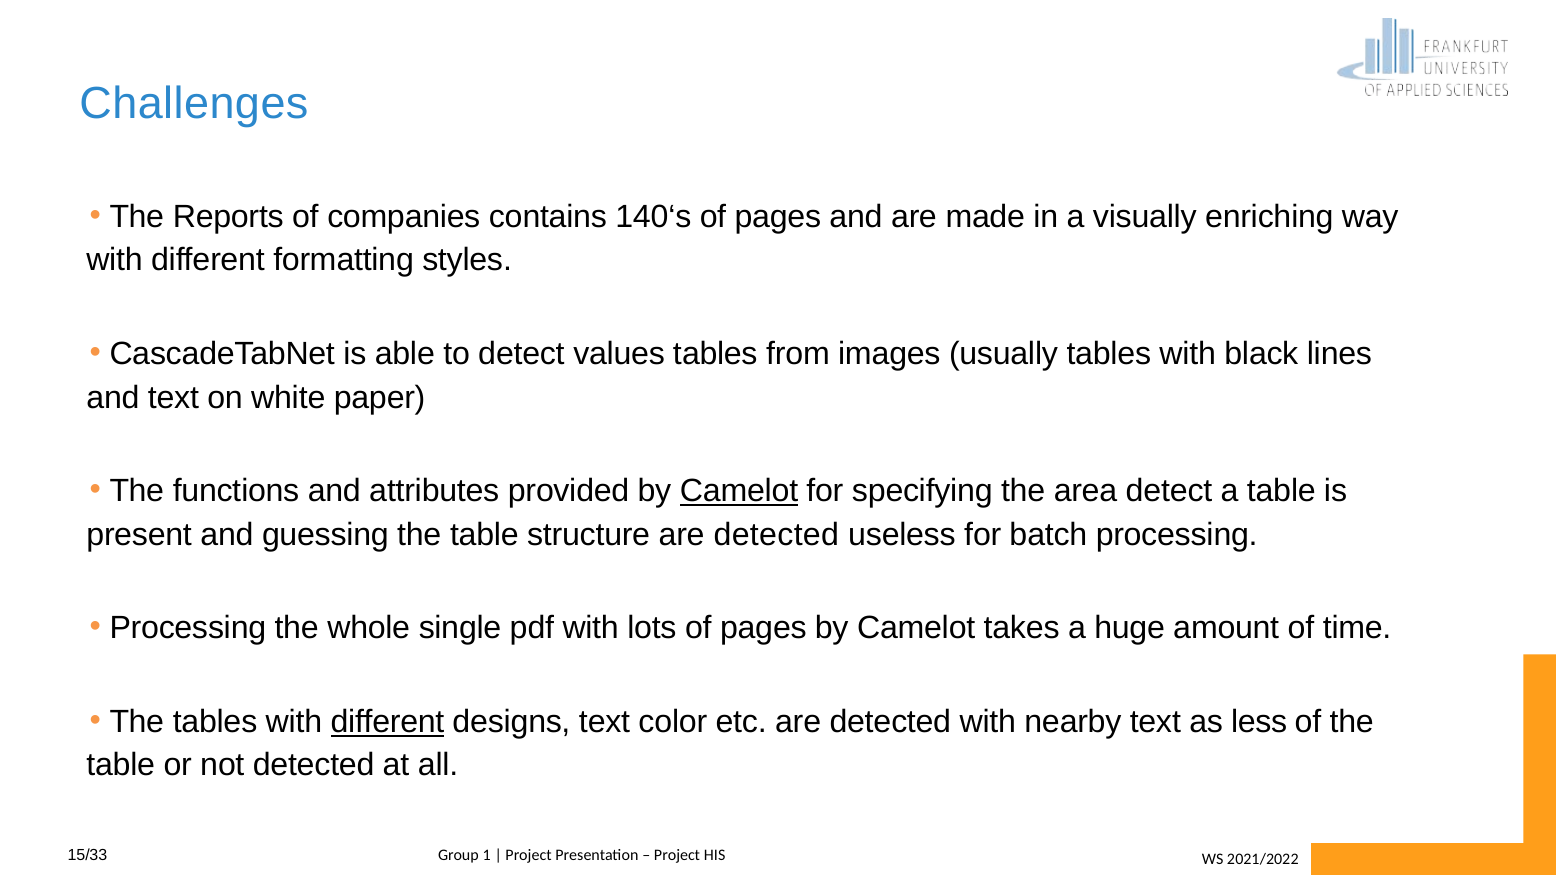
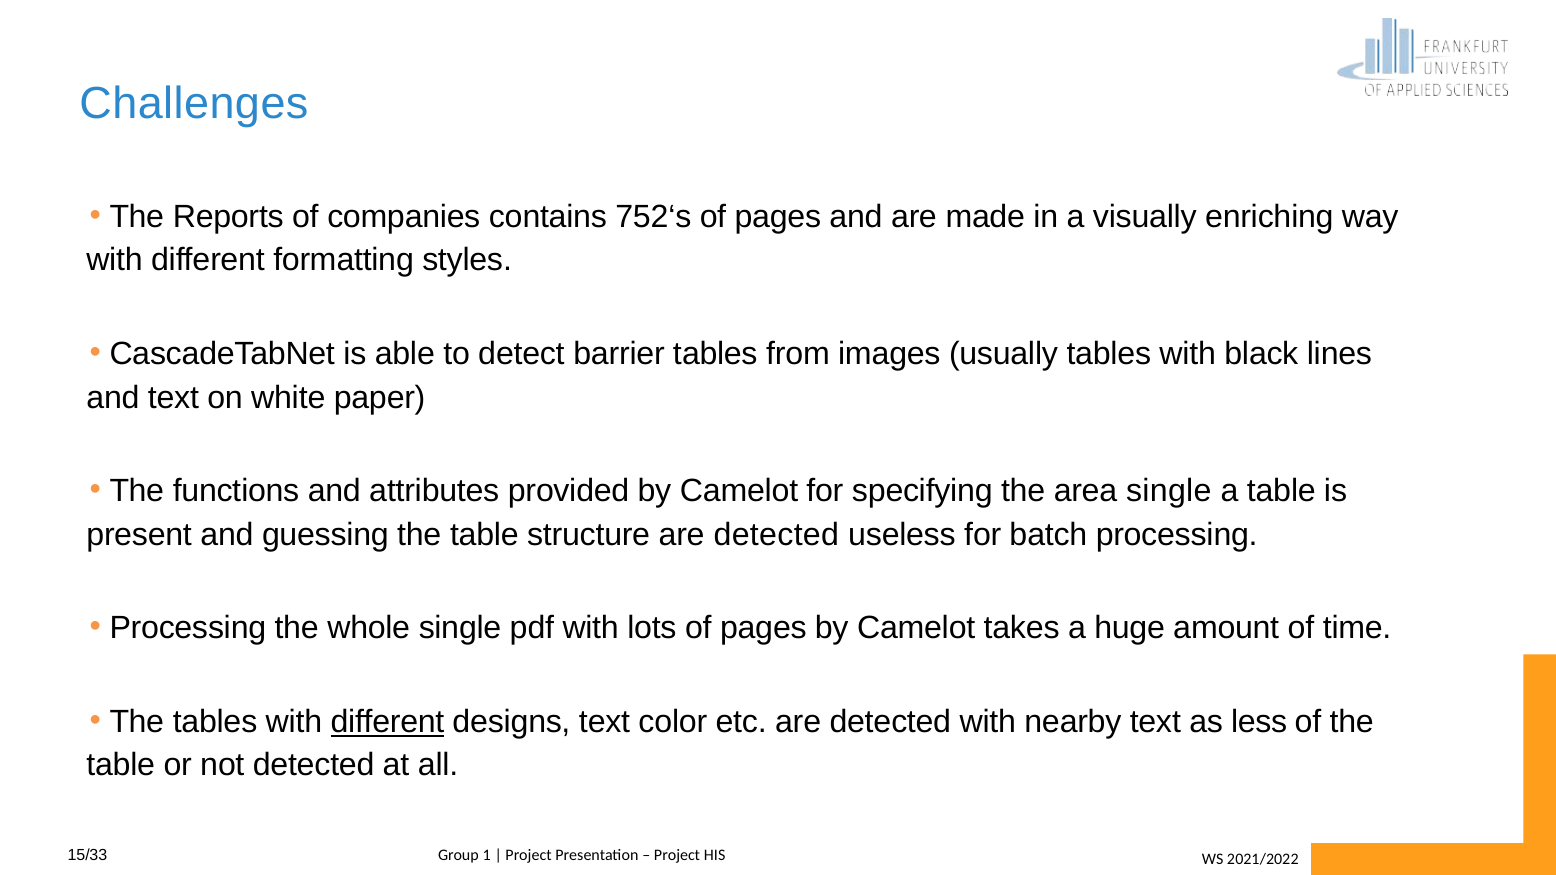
140‘s: 140‘s -> 752‘s (653, 217)
values: values -> barrier (619, 354)
Camelot underline: present -> none (739, 491)
area detect: detect -> single (1169, 491)
